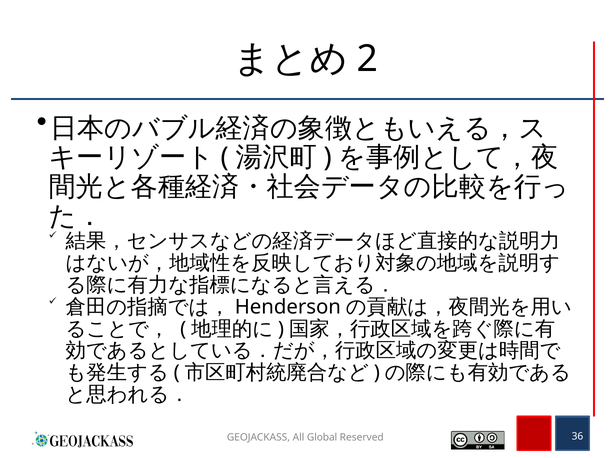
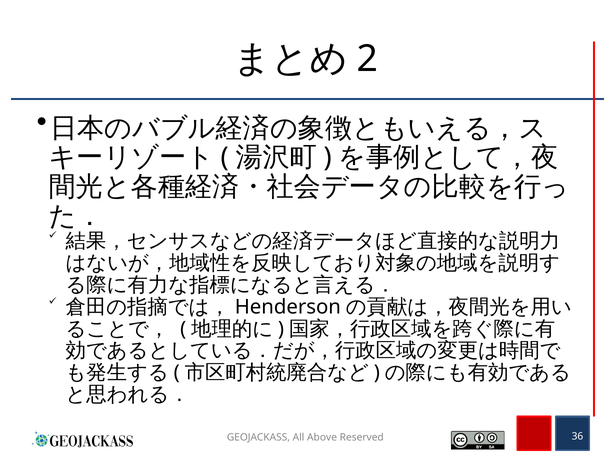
Global: Global -> Above (322, 438)
